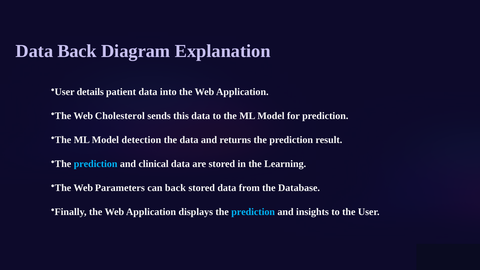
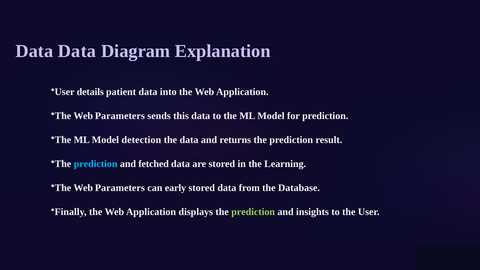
Data Back: Back -> Data (77, 51)
Cholesterol: Cholesterol -> Parameters (120, 116)
clinical: clinical -> fetched (154, 164)
can back: back -> early (175, 188)
prediction colour: light blue -> light green (253, 212)
